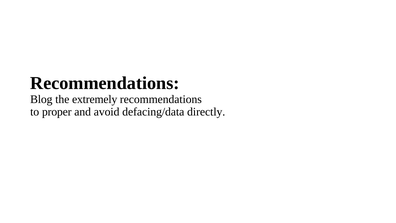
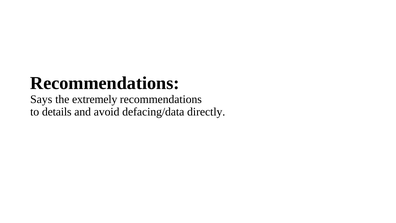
Blog: Blog -> Says (41, 99)
proper: proper -> details (57, 112)
